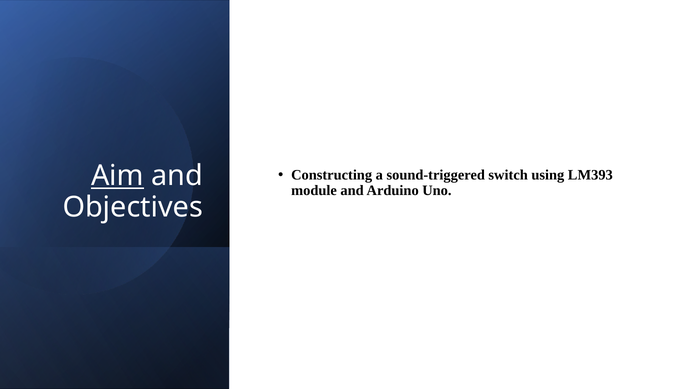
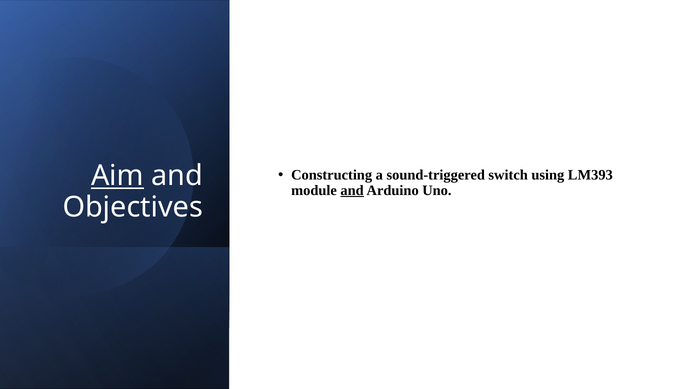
and underline: none -> present (352, 191)
